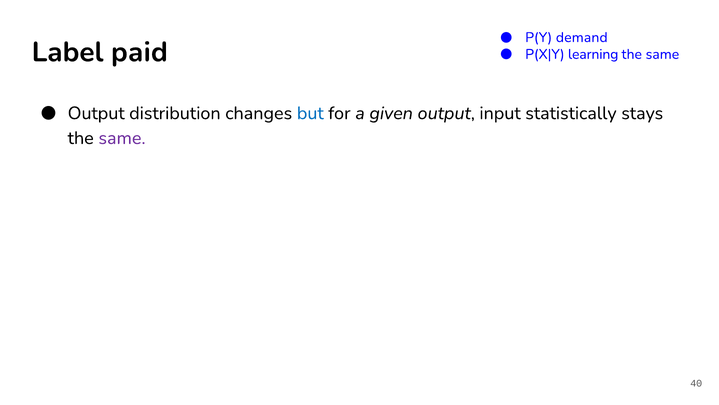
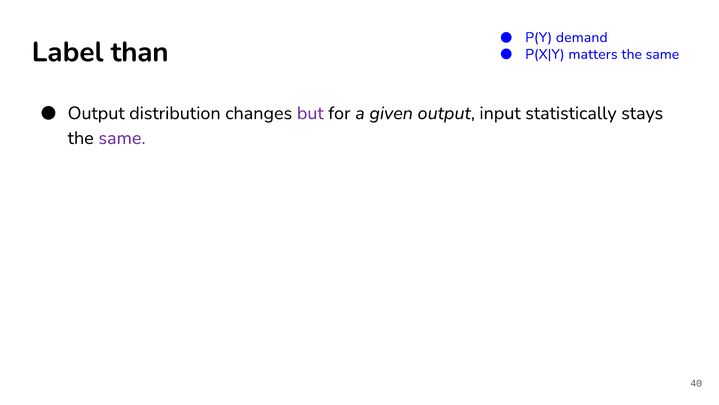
paid: paid -> than (140, 52)
learning: learning -> matters (593, 54)
but colour: blue -> purple (310, 113)
